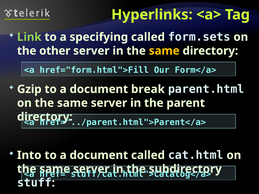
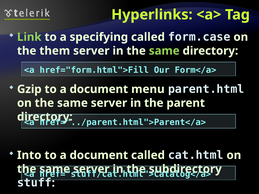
form.sets: form.sets -> form.case (199, 37)
other: other -> them (55, 51)
same colour: yellow -> light green (164, 51)
break: break -> menu (148, 89)
